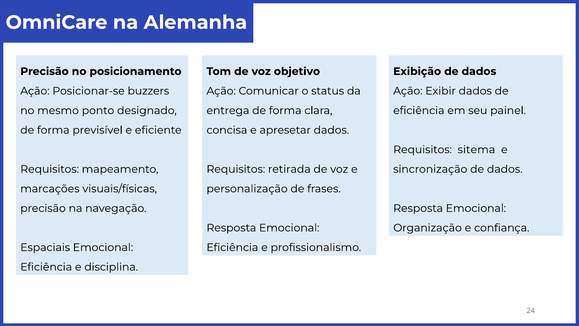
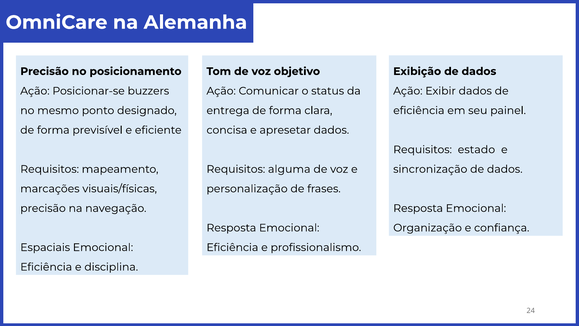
sitema: sitema -> estado (476, 149)
retirada: retirada -> alguma (289, 169)
